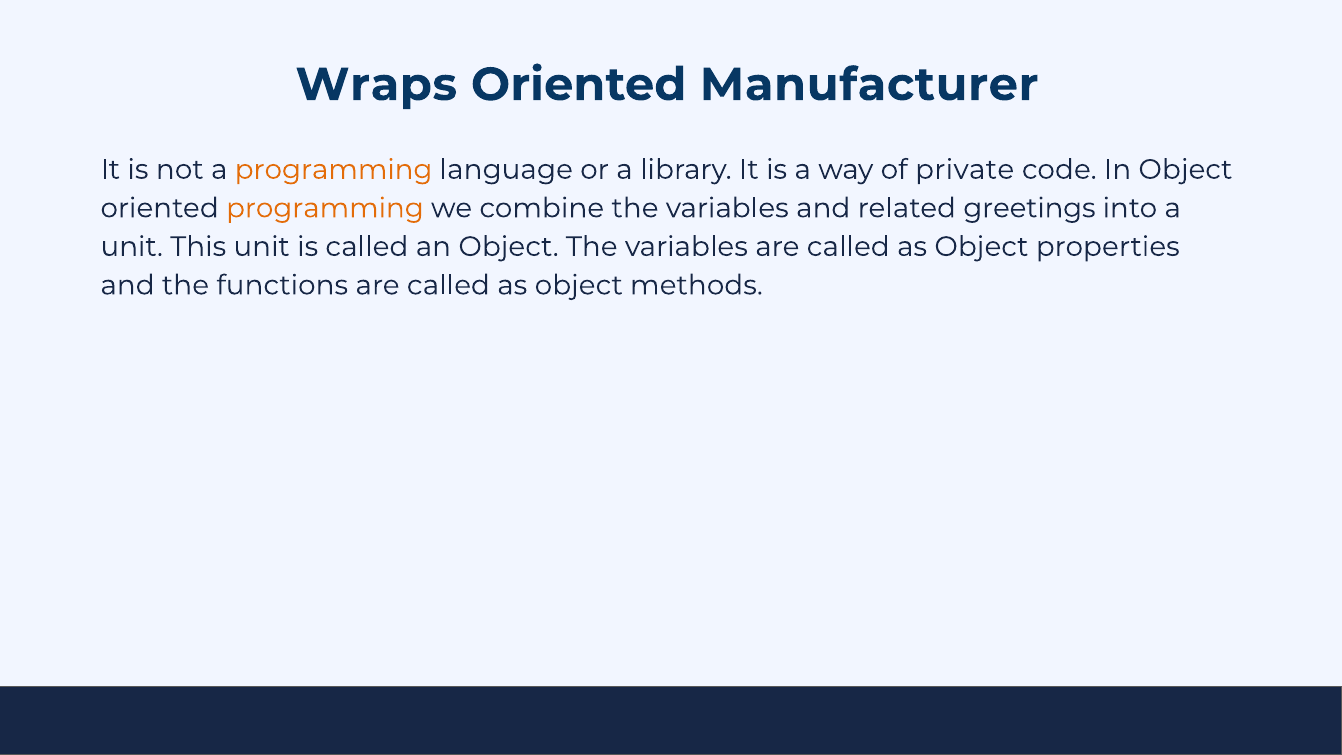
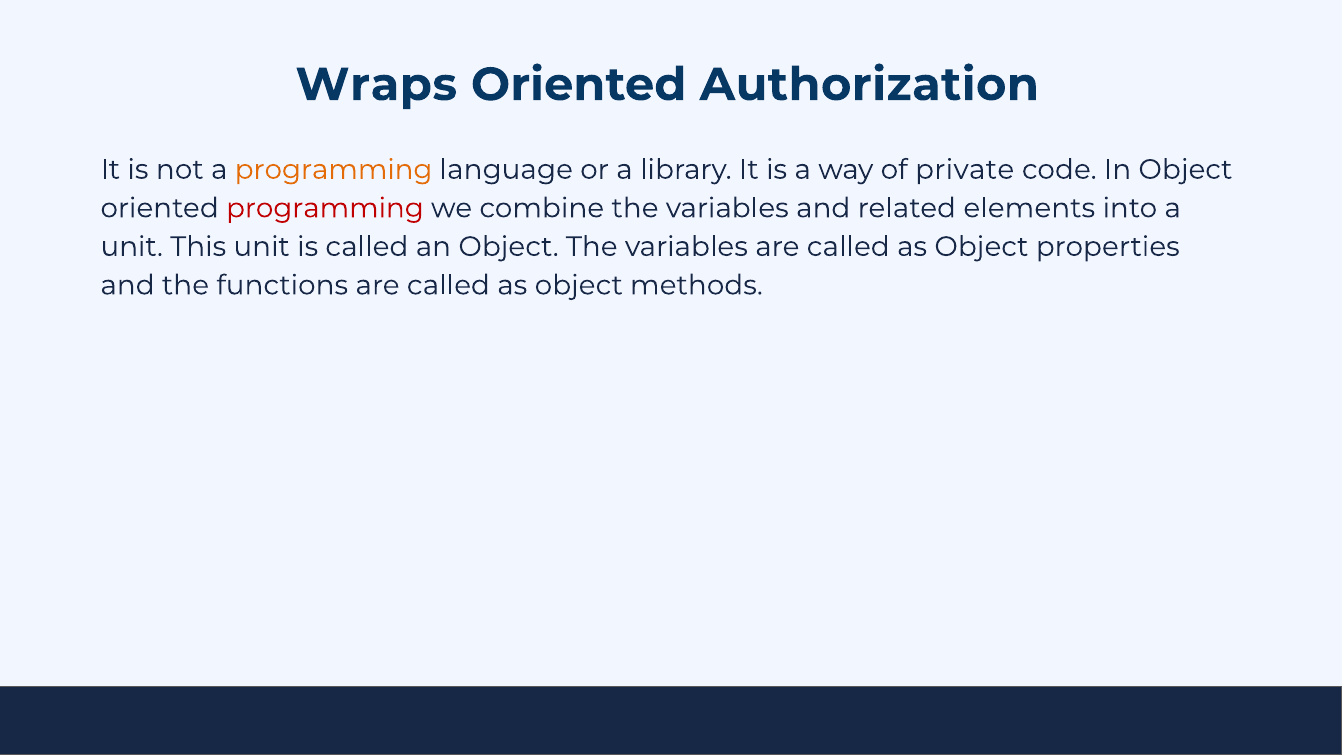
Manufacturer: Manufacturer -> Authorization (869, 85)
programming colour: orange -> red (325, 208)
greetings: greetings -> elements (1029, 208)
